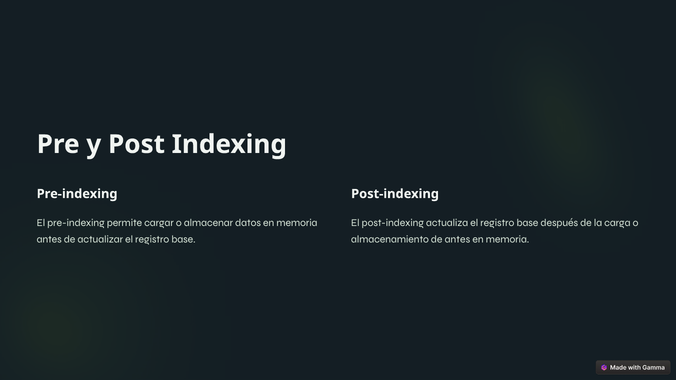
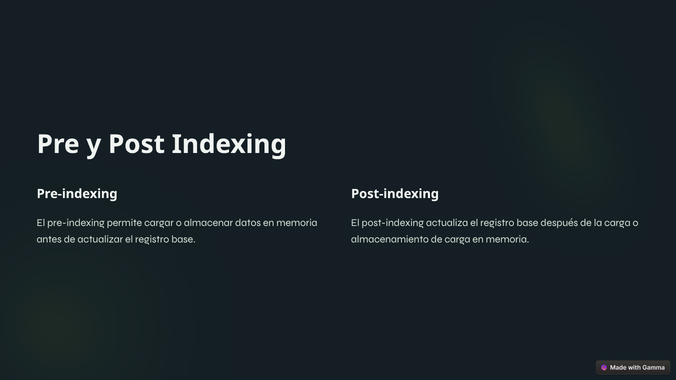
de antes: antes -> carga (457, 240)
